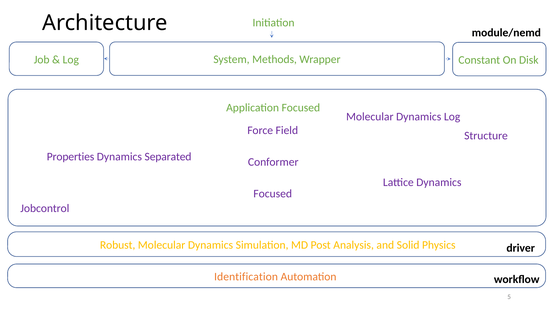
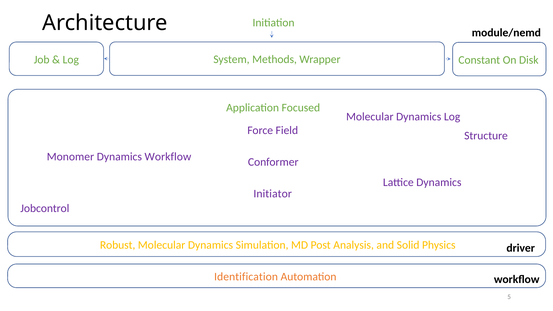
Properties: Properties -> Monomer (70, 157)
Dynamics Separated: Separated -> Workflow (168, 157)
Focused: Focused -> Initiator (273, 194)
